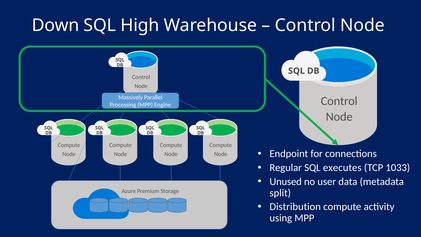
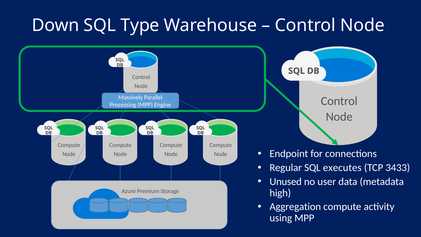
High: High -> Type (140, 25)
1033: 1033 -> 3433 (398, 168)
split: split -> high (280, 193)
Distribution: Distribution -> Aggregation (295, 207)
